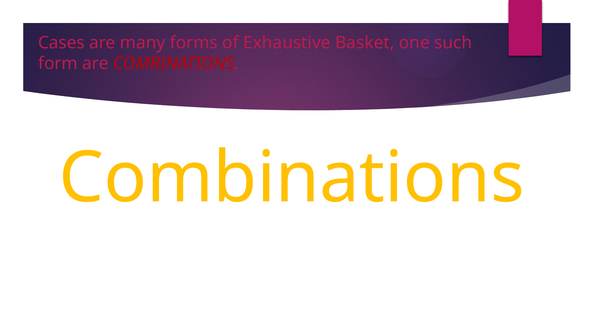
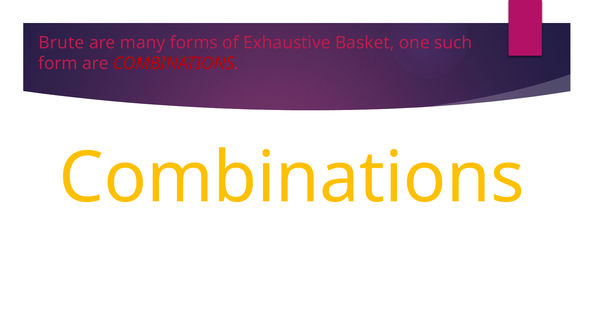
Cases: Cases -> Brute (61, 43)
